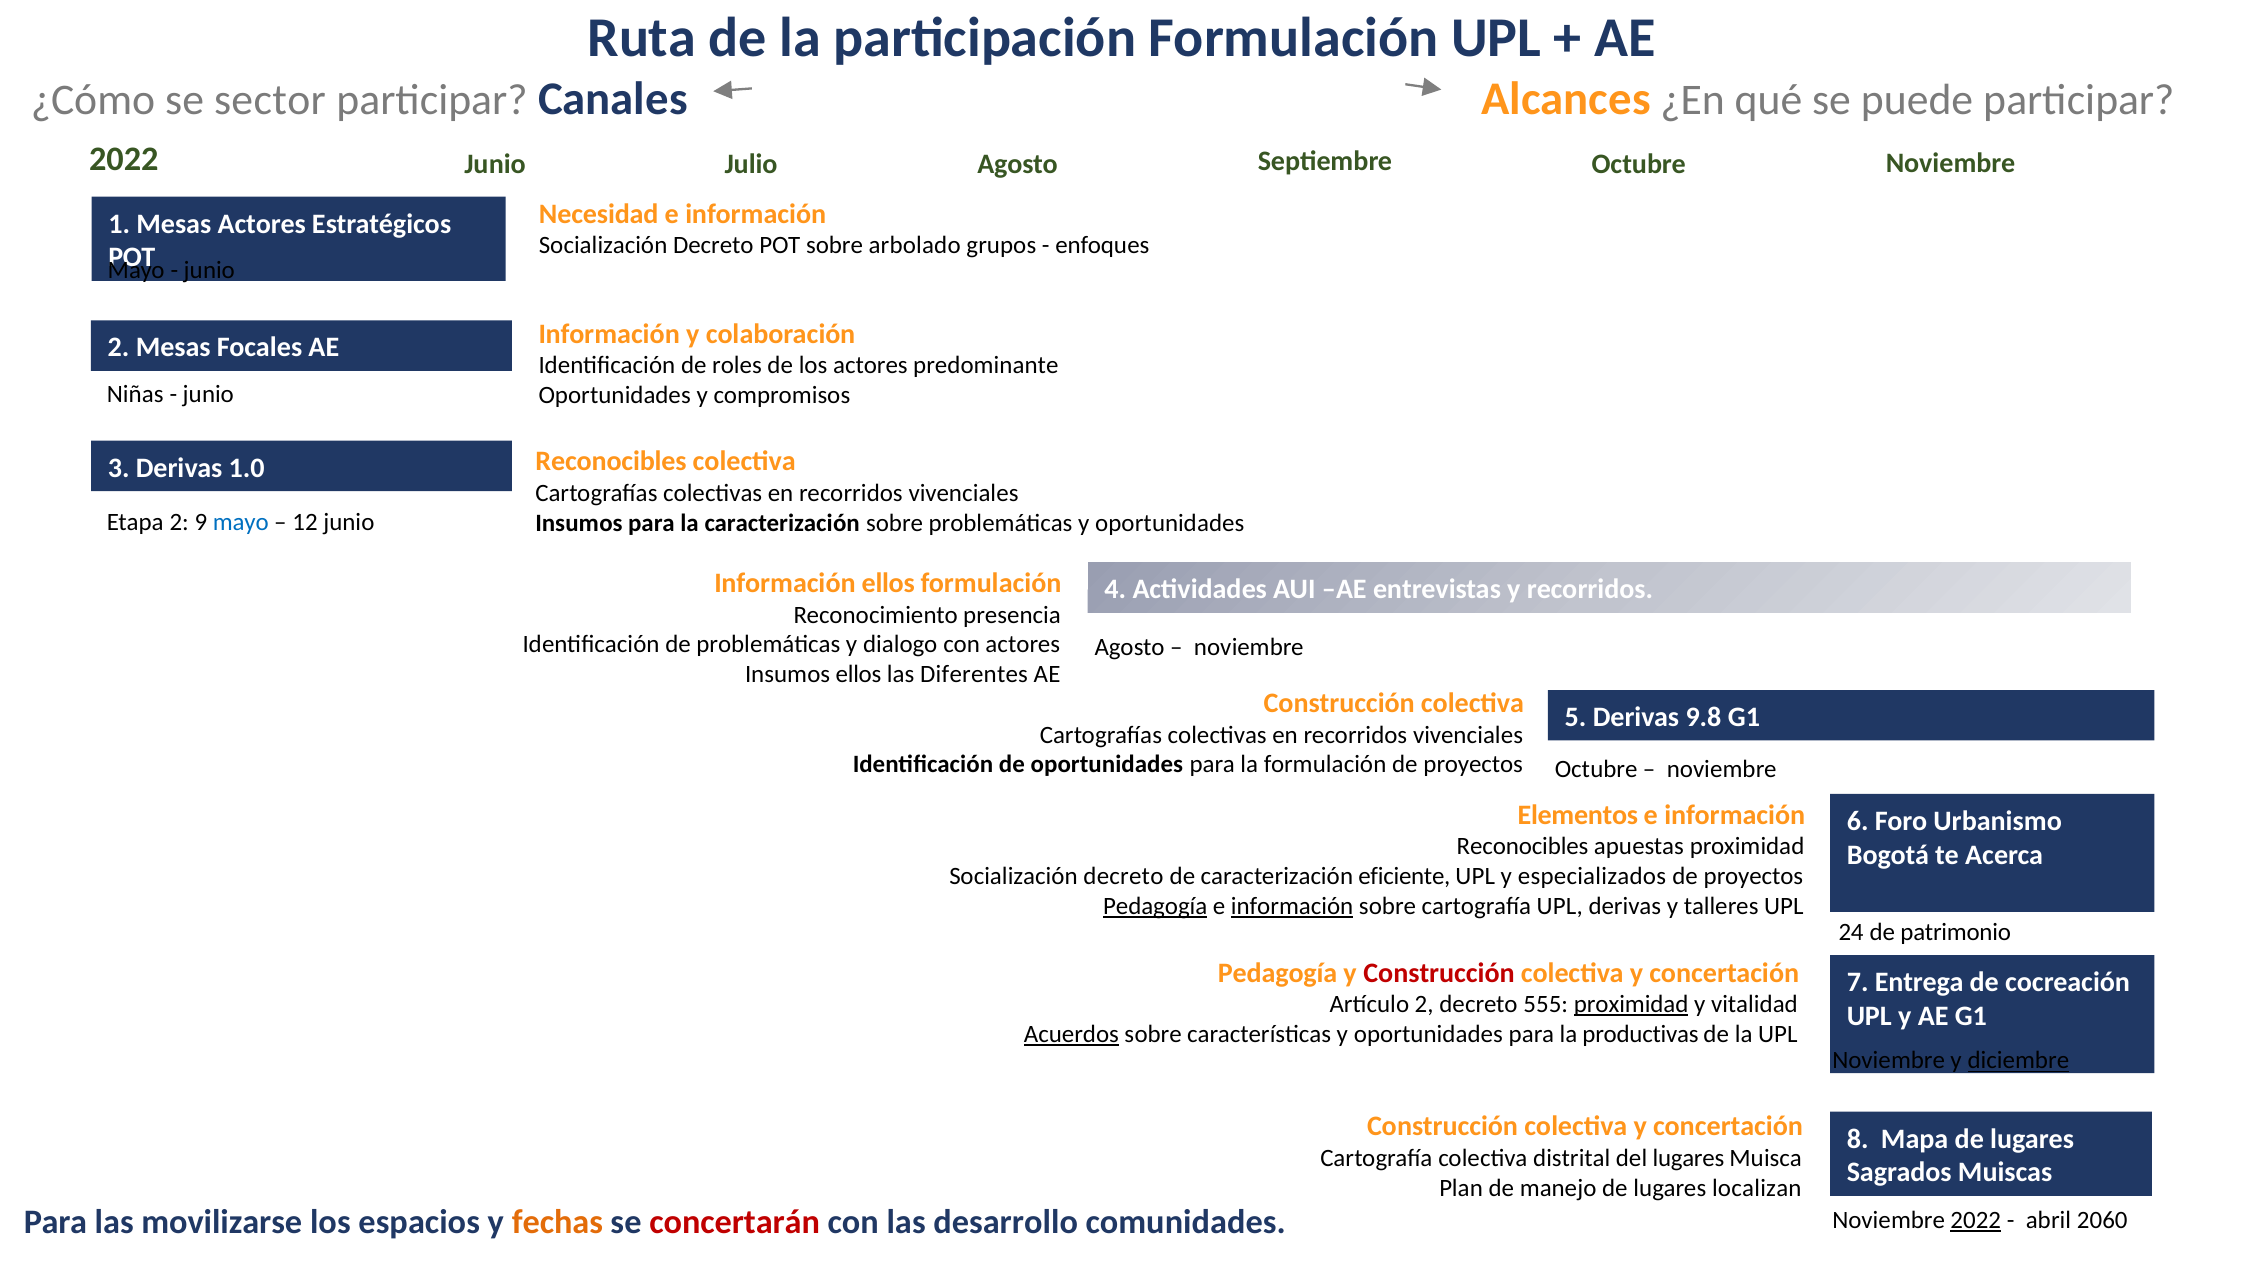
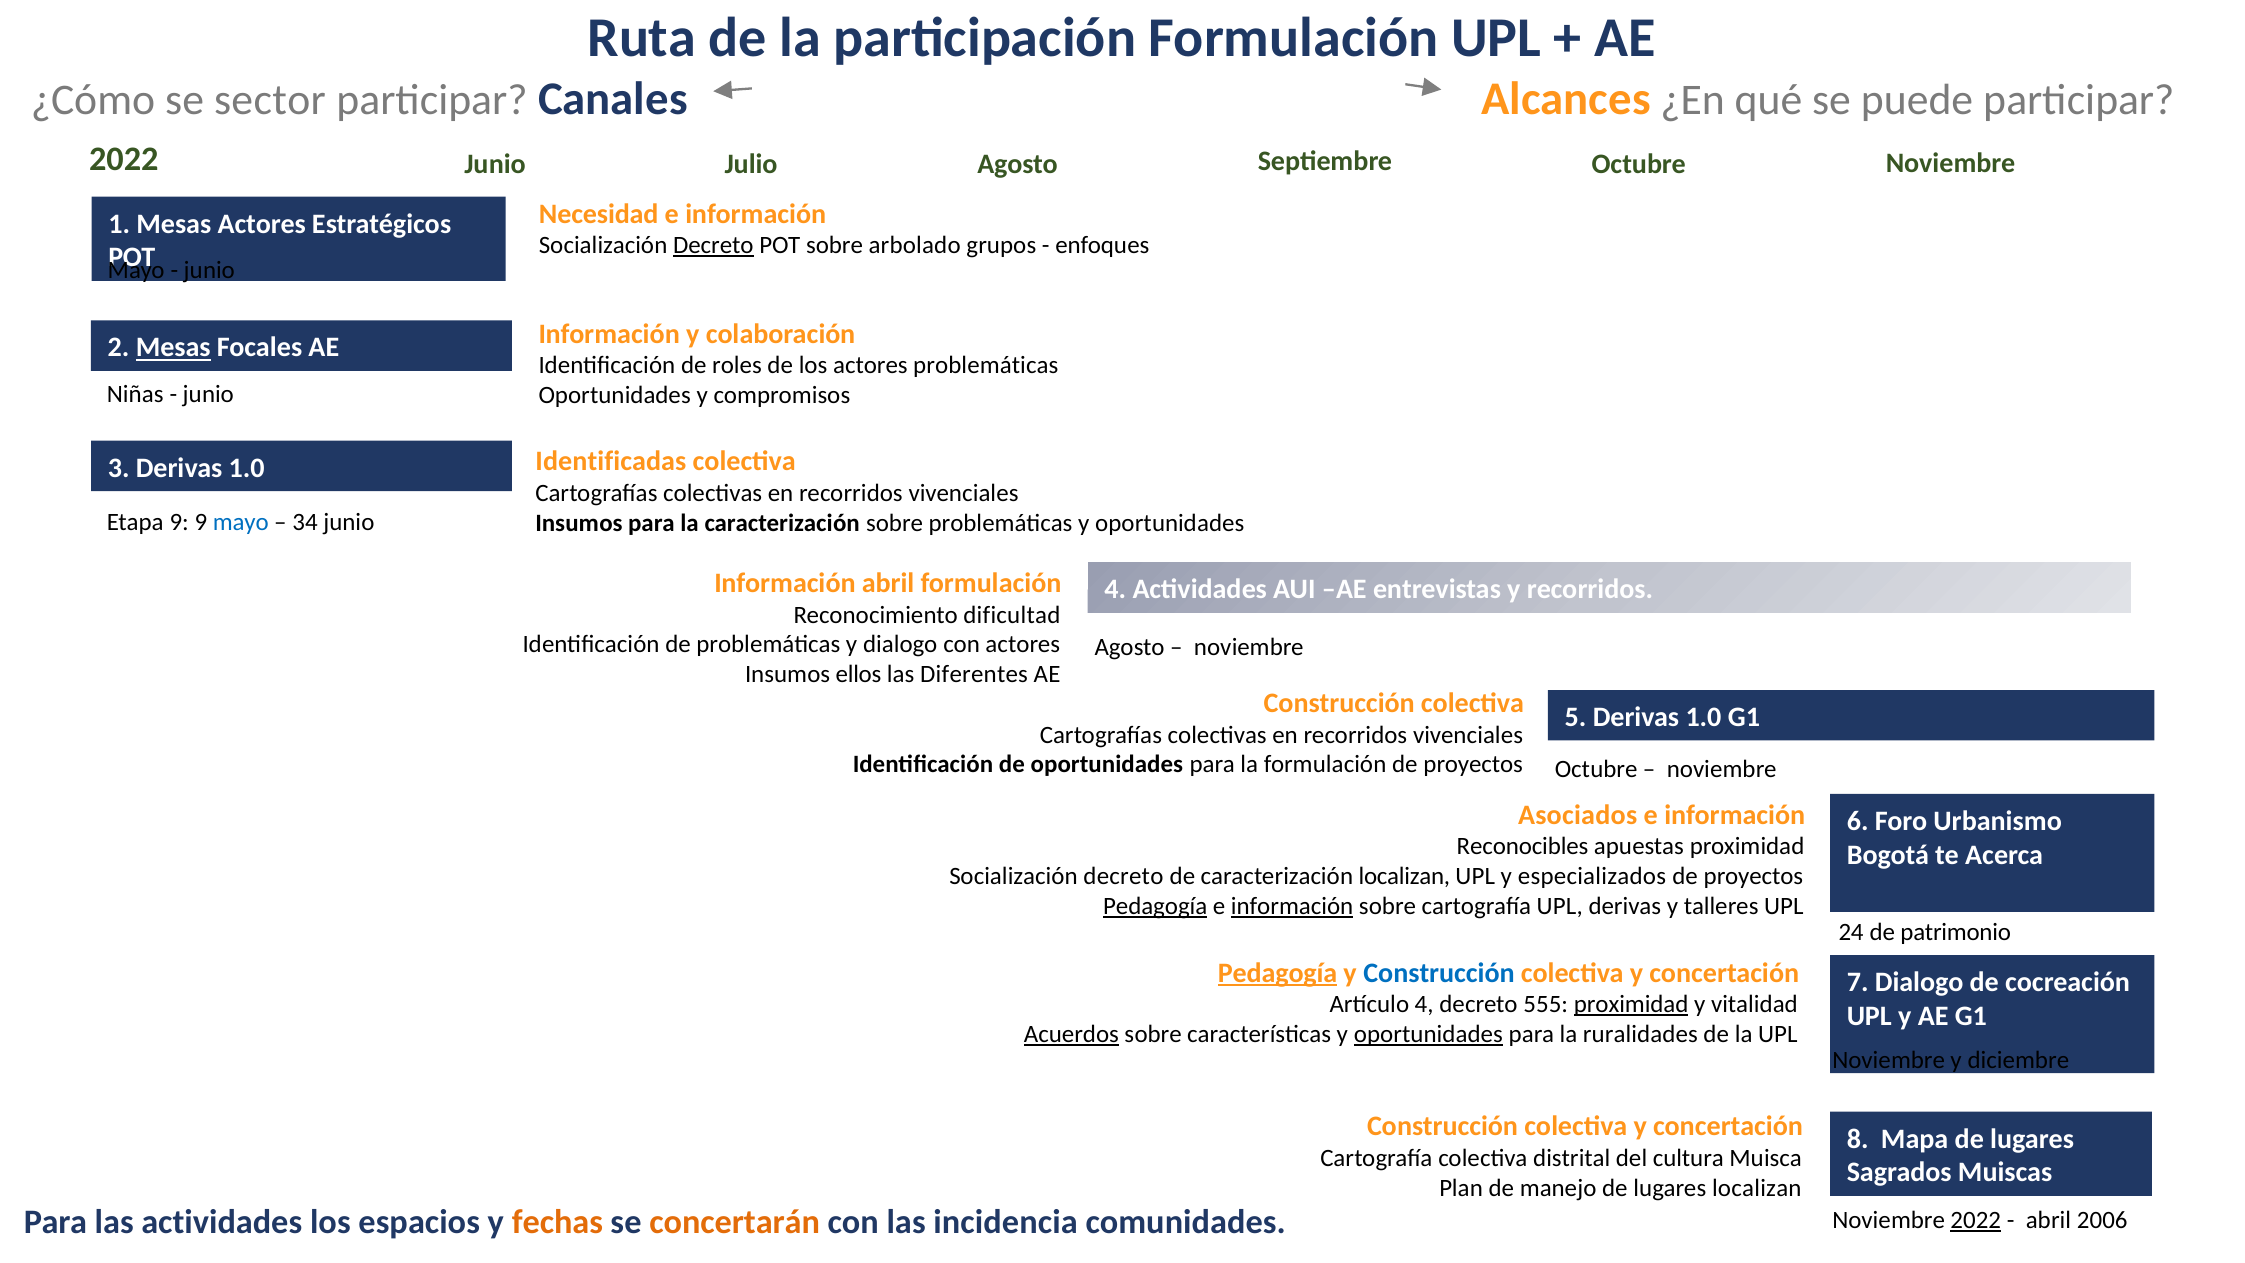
Decreto underline: none -> present (713, 245)
Mesas underline: none -> present (173, 348)
actores predominante: predominante -> problemáticas (986, 366)
1.0 Reconocibles: Reconocibles -> Identificadas (611, 461)
Etapa 2: 2 -> 9 (179, 522)
12: 12 -> 34 (305, 522)
Información ellos: ellos -> abril (888, 583)
presencia: presencia -> dificultad (1012, 615)
5 Derivas 9.8: 9.8 -> 1.0 (1703, 717)
Elementos: Elementos -> Asociados (1578, 815)
caracterización eficiente: eficiente -> localizan (1404, 876)
Pedagogía underline: none -> present (1278, 973)
Construcción colour: red -> blue (1439, 973)
7 Entrega: Entrega -> Dialogo (1919, 982)
Artículo 2: 2 -> 4 (1424, 1004)
oportunidades underline: none -> present (1428, 1034)
productivas: productivas -> ruralidades (1640, 1034)
diciembre underline: present -> none (2018, 1060)
del lugares: lugares -> cultura (1688, 1158)
las movilizarse: movilizarse -> actividades (222, 1222)
concertarán colour: red -> orange (735, 1222)
desarrollo: desarrollo -> incidencia (1006, 1222)
2060: 2060 -> 2006 (2102, 1220)
